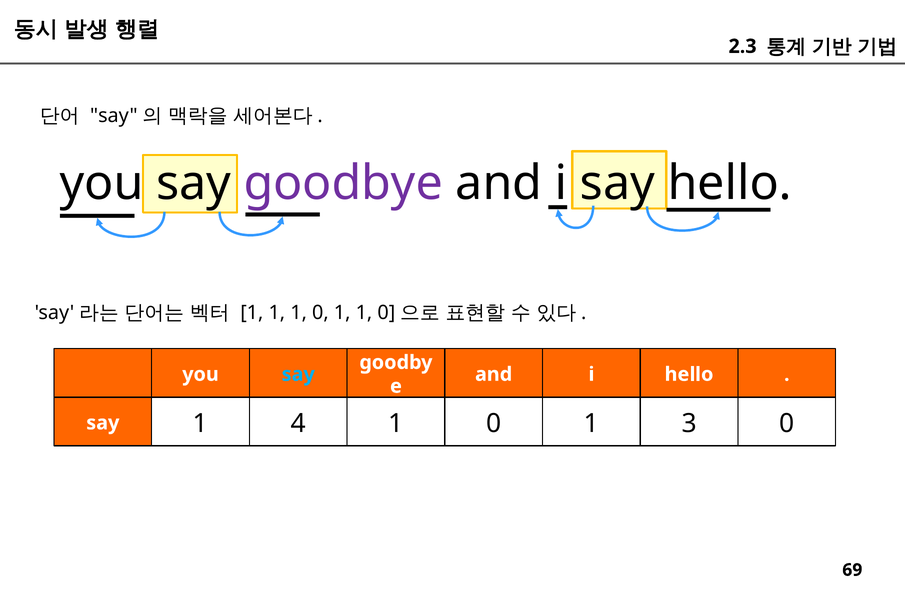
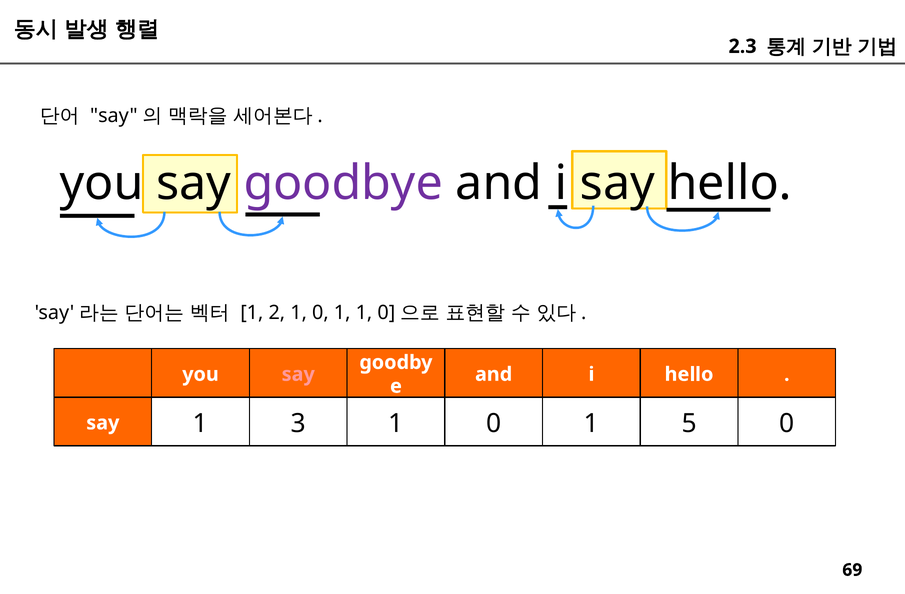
1: 1 -> 2 (277, 313)
say colour: light blue -> pink (298, 375)
4: 4 -> 3 (298, 424)
3: 3 -> 5 (689, 424)
